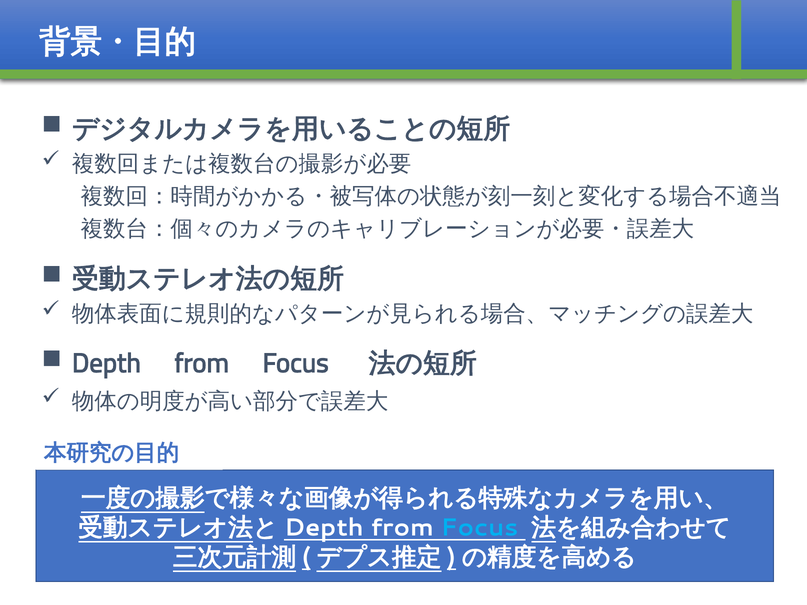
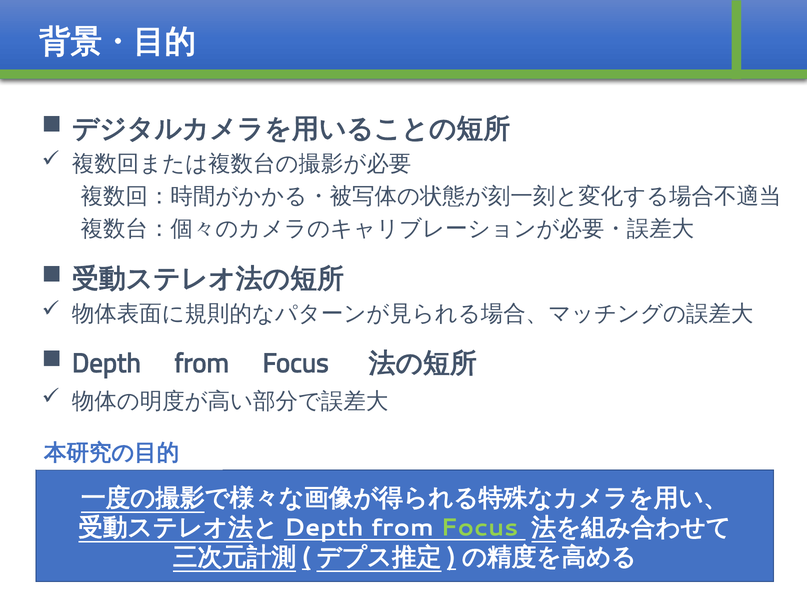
Focus colour: light blue -> light green (480, 528)
